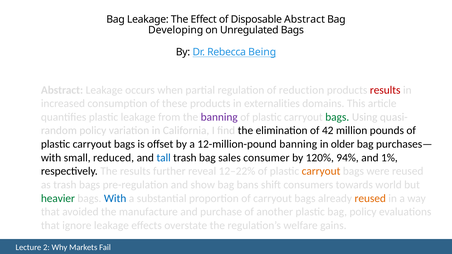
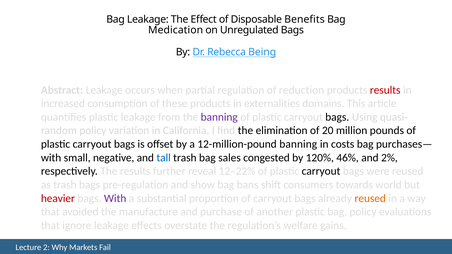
Disposable Abstract: Abstract -> Benefits (305, 19)
Developing: Developing -> Medication (176, 30)
bags colour: green -> black (337, 117)
42: 42 -> 20 (328, 131)
older: older -> costs (343, 144)
reduced: reduced -> negative (114, 158)
consumer: consumer -> congested (267, 158)
94%: 94% -> 46% (348, 158)
1%: 1% -> 2% (389, 158)
carryout colour: orange -> black (321, 171)
heavier colour: green -> red (58, 199)
With colour: blue -> purple (115, 199)
